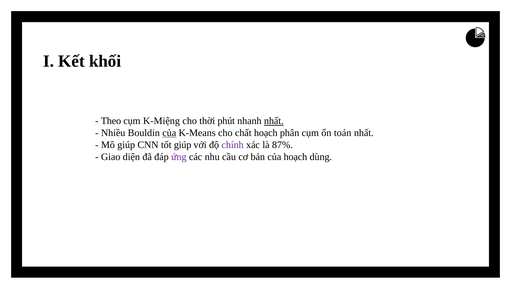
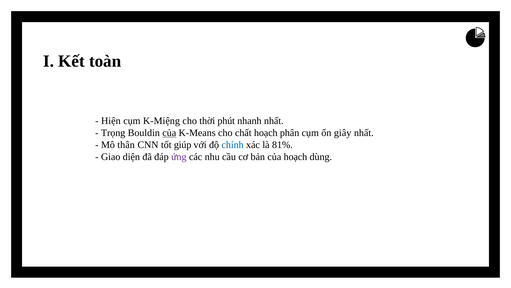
khối: khối -> toàn (105, 61)
Theo: Theo -> Hiện (111, 121)
nhất underline: present -> none (274, 121)
Nhiều: Nhiều -> Trọng (113, 133)
toán: toán -> giây (343, 133)
Mô giúp: giúp -> thân (126, 145)
chính colour: purple -> blue (233, 145)
87%: 87% -> 81% (282, 145)
